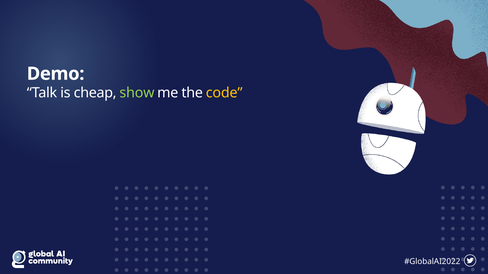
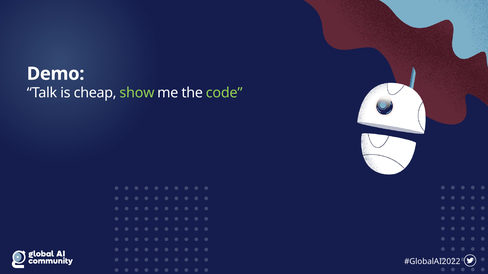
code colour: yellow -> light green (224, 93)
